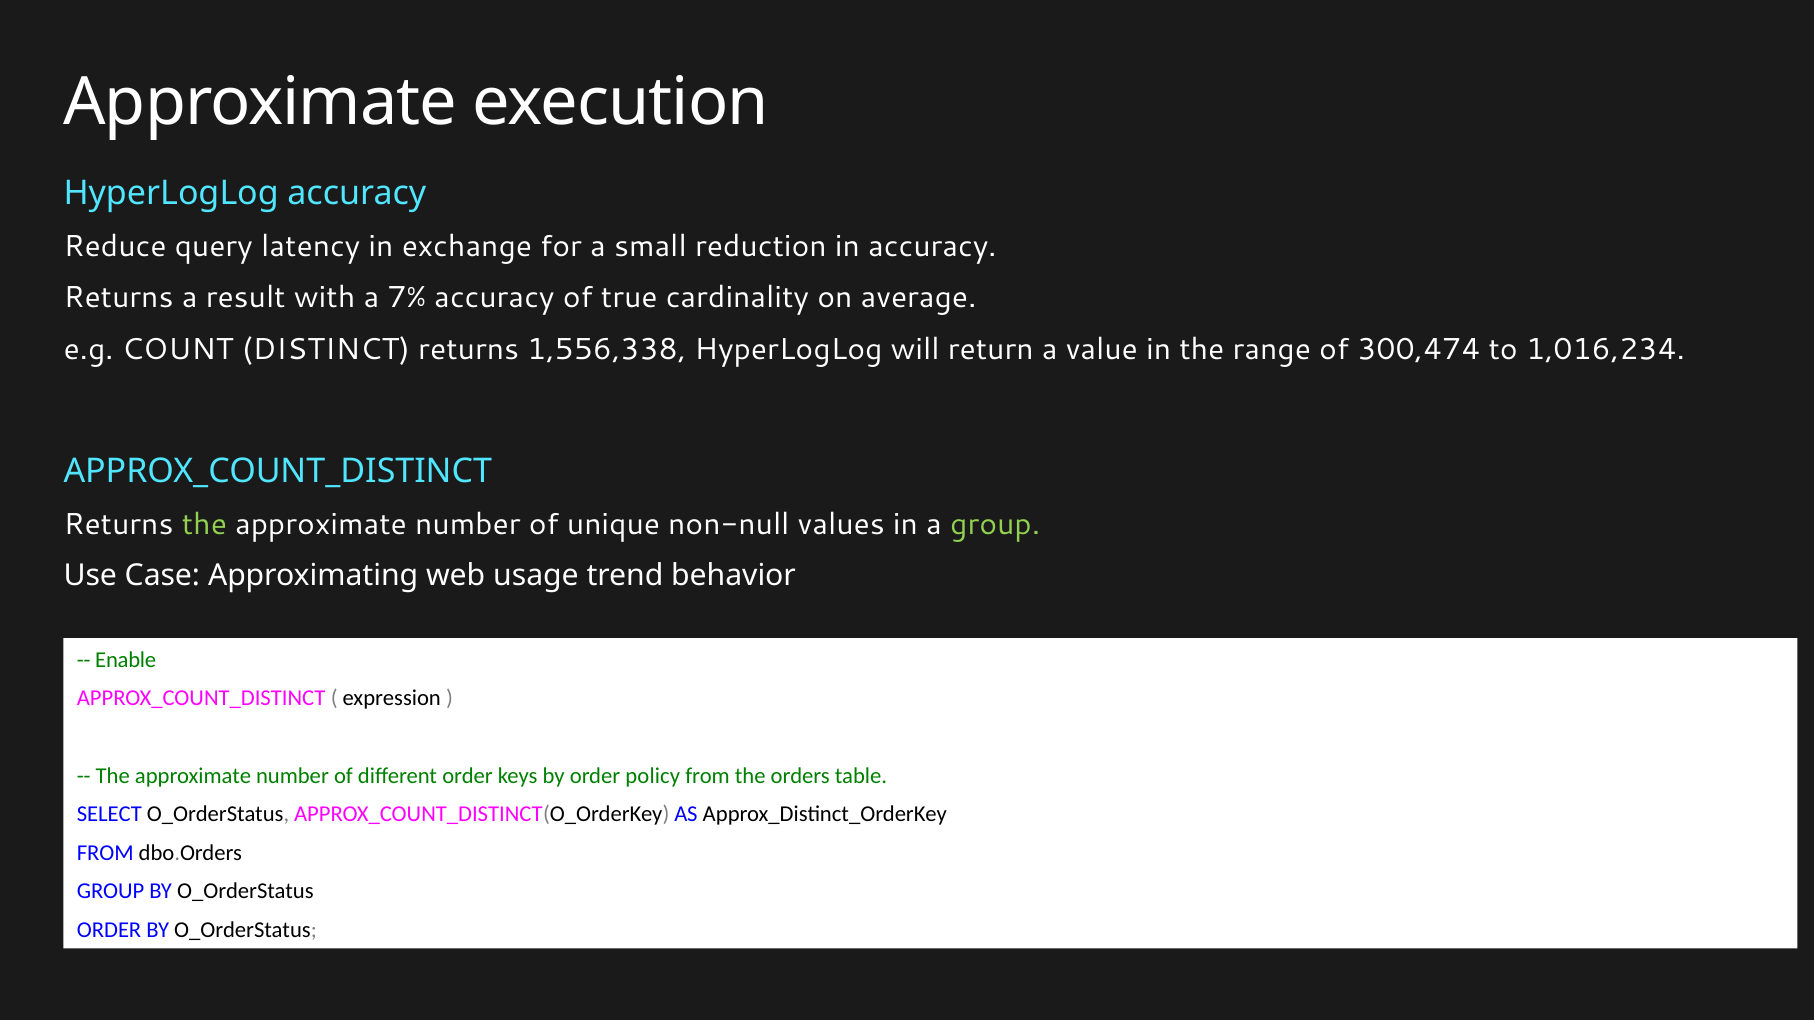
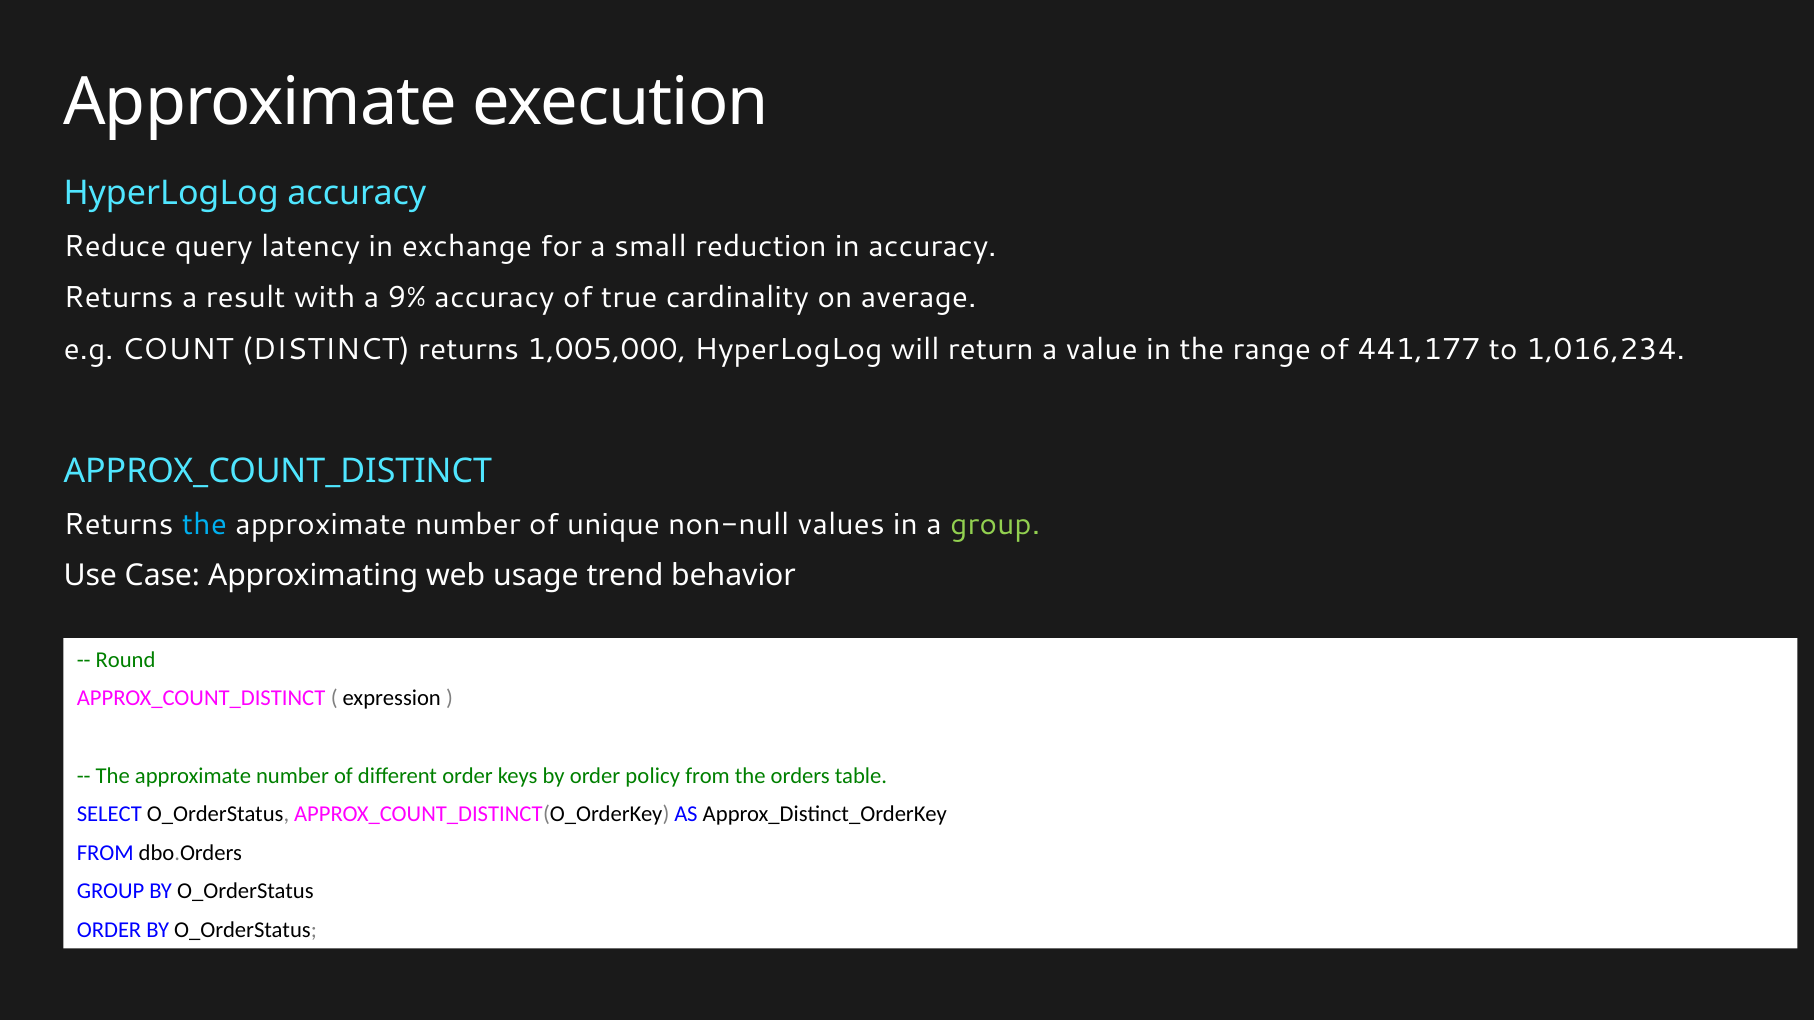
7%: 7% -> 9% (407, 298)
1,556,338: 1,556,338 -> 1,005,000 (607, 349)
300,474: 300,474 -> 441,177 (1419, 349)
the colour: light green -> light blue (204, 524)
Enable: Enable -> Round (126, 660)
